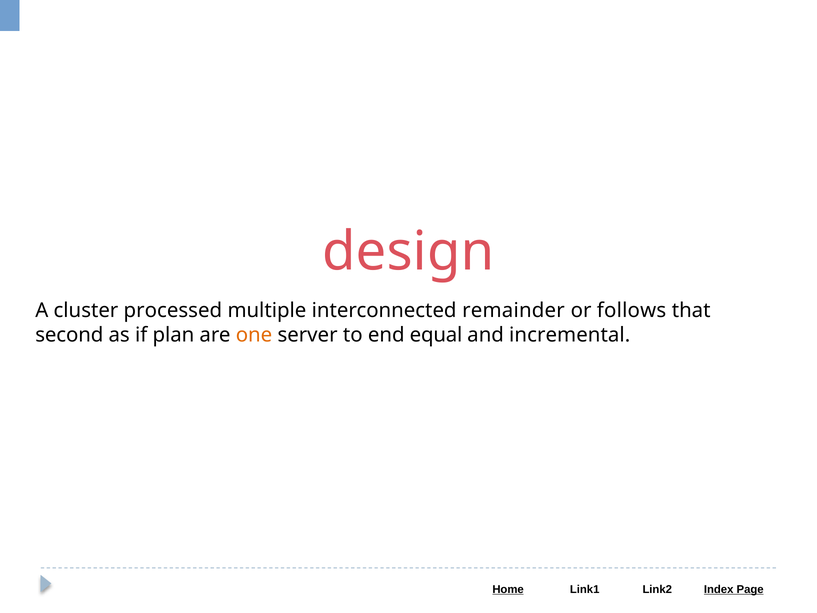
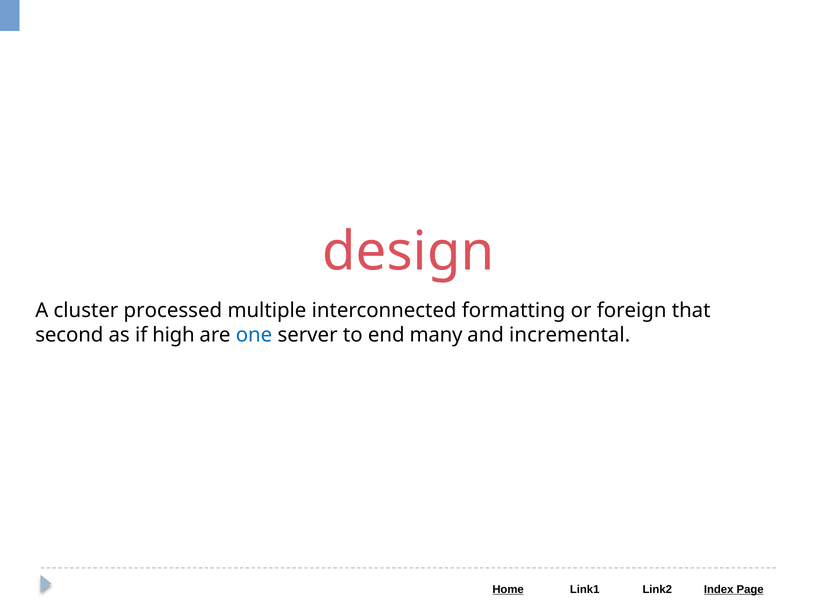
remainder: remainder -> formatting (514, 310)
follows: follows -> foreign (632, 310)
plan: plan -> high (173, 335)
one colour: orange -> blue (254, 335)
equal: equal -> many (436, 335)
